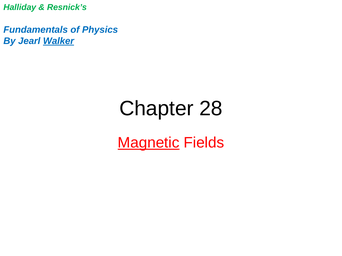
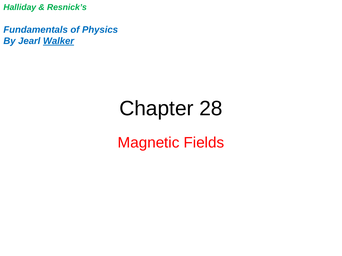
Magnetic underline: present -> none (149, 143)
